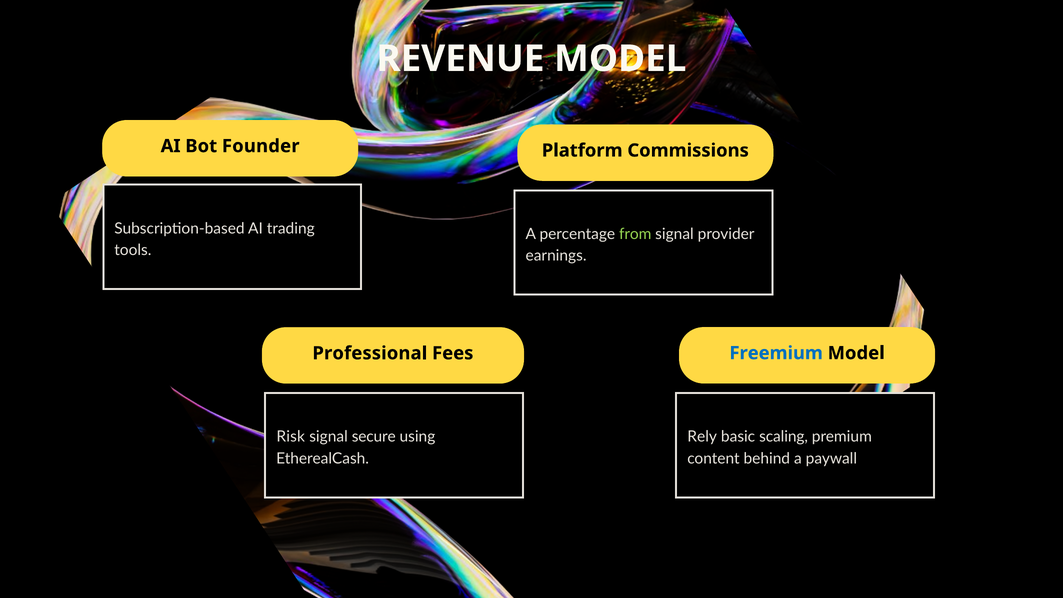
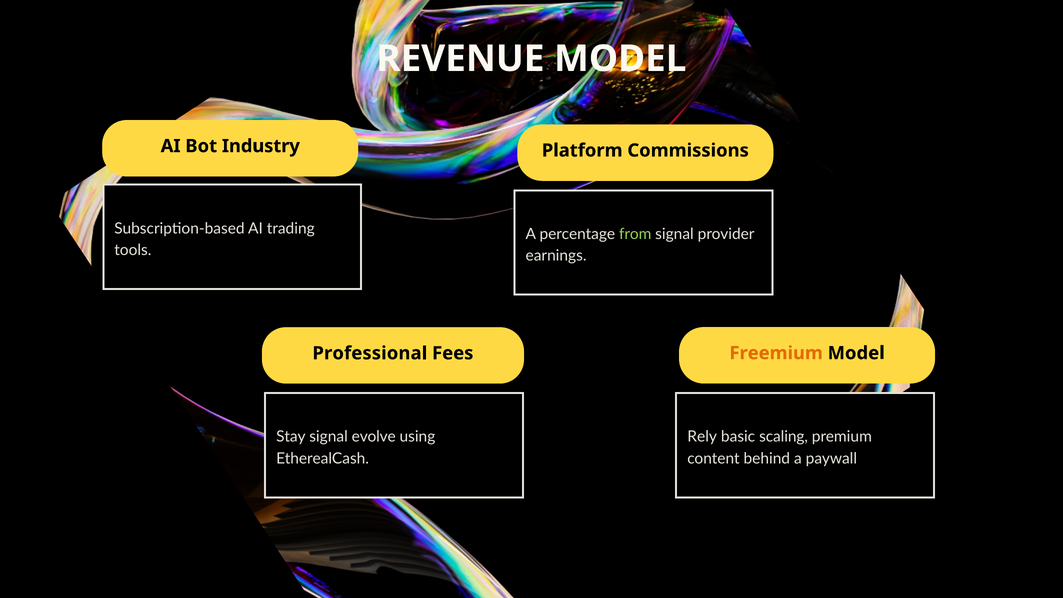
Founder: Founder -> Industry (261, 146)
Freemium colour: blue -> orange (776, 353)
Risk: Risk -> Stay (291, 437)
secure: secure -> evolve (374, 437)
